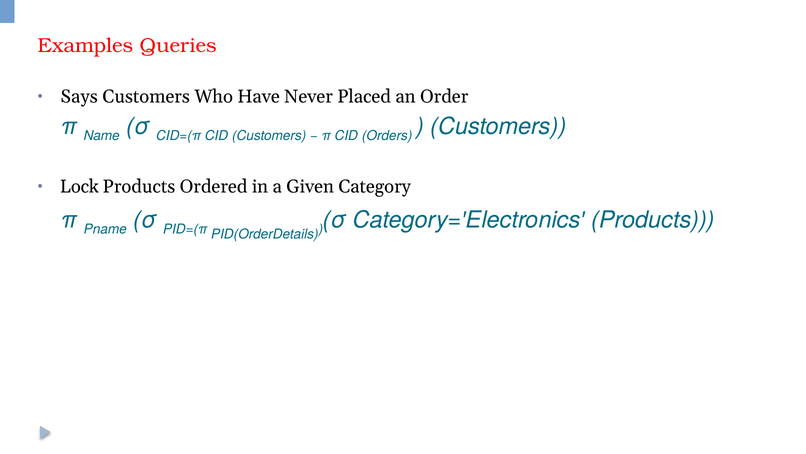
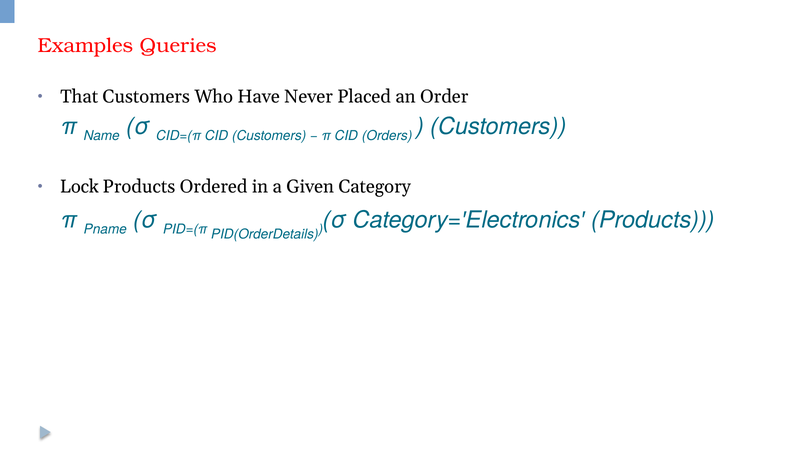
Says: Says -> That (79, 97)
